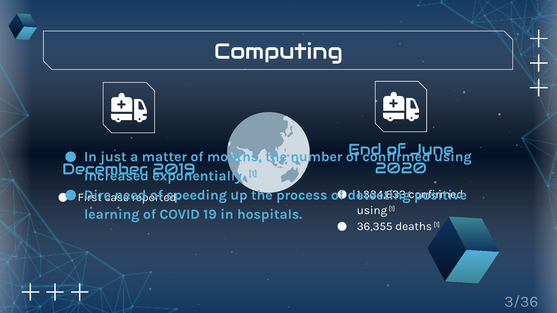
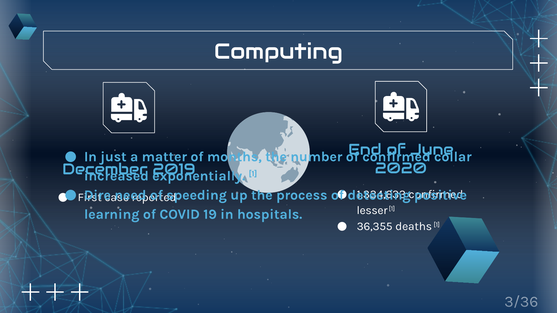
using: using -> collar (453, 157)
using: using -> lesser (372, 211)
